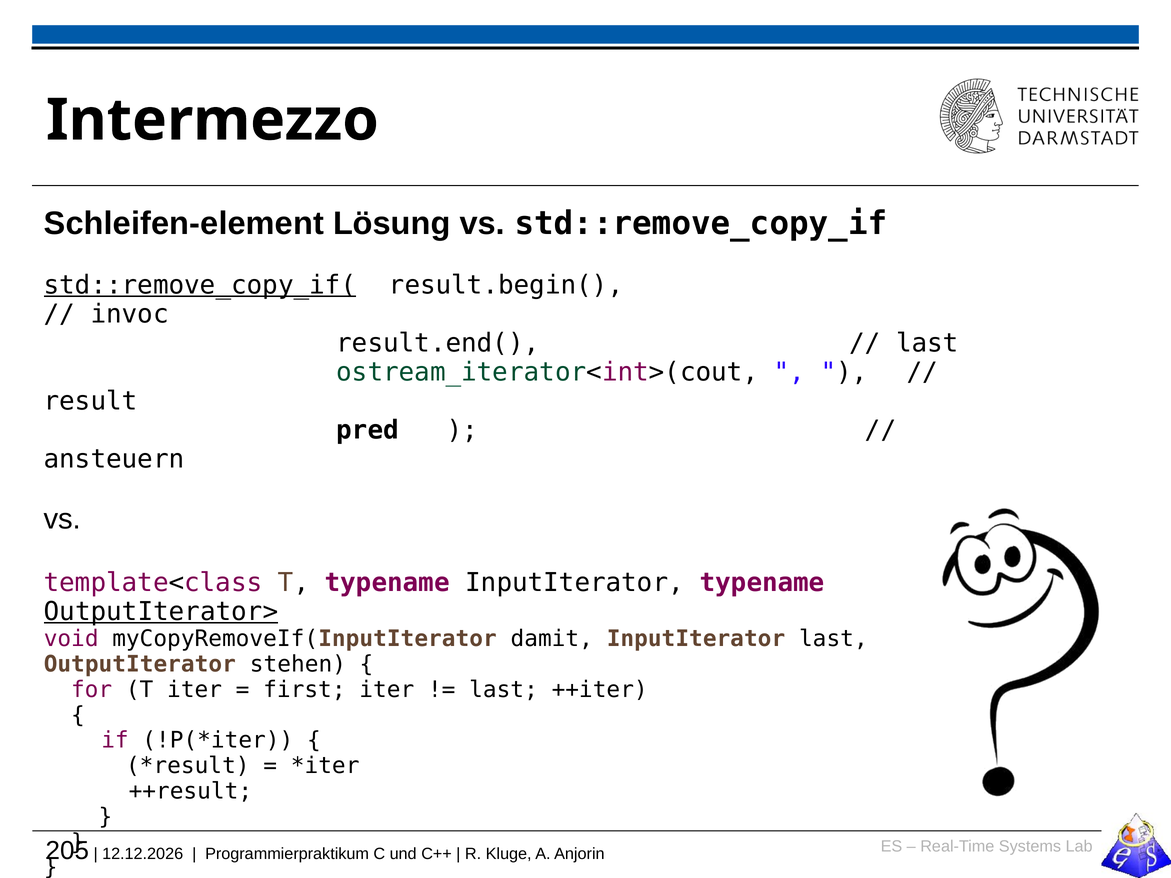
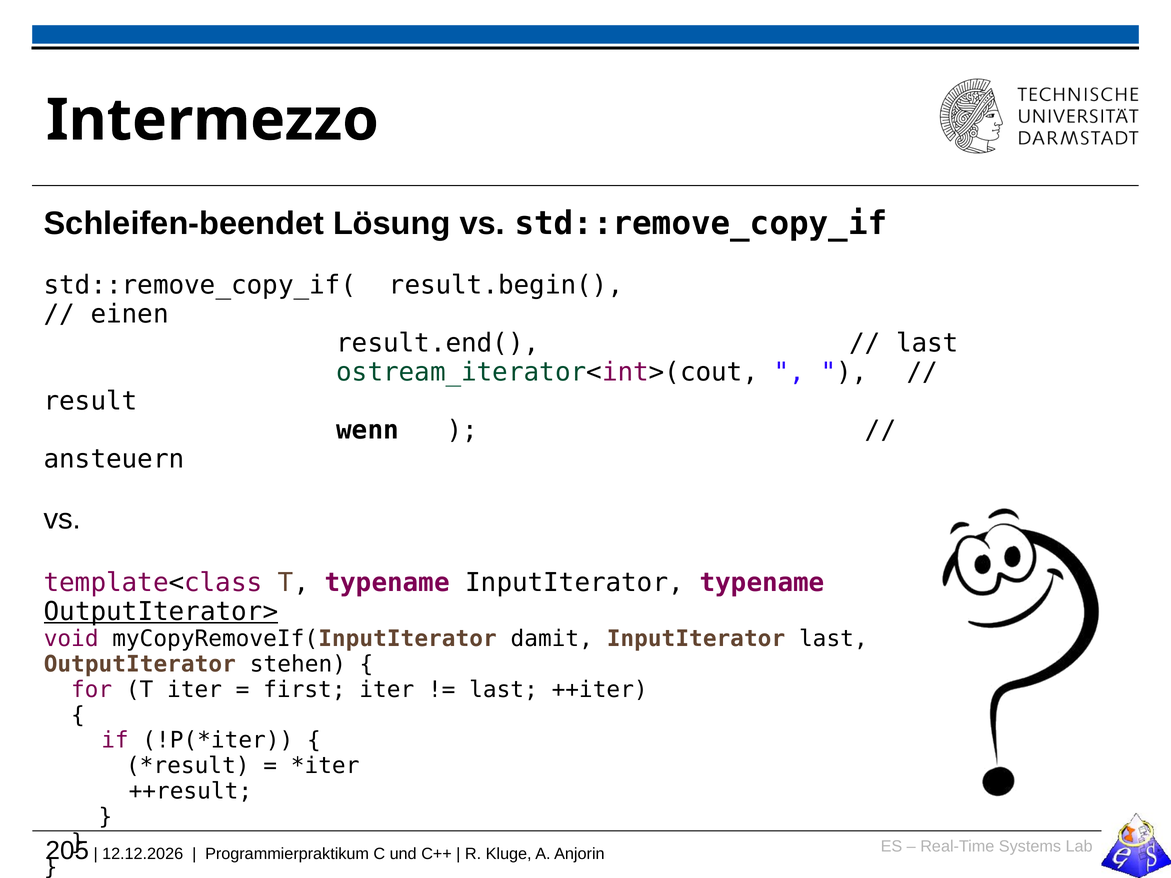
Schleifen-element: Schleifen-element -> Schleifen-beendet (184, 223)
std::remove_copy_if( underline: present -> none (200, 285)
invoc: invoc -> einen (130, 314)
pred: pred -> wenn (368, 430)
